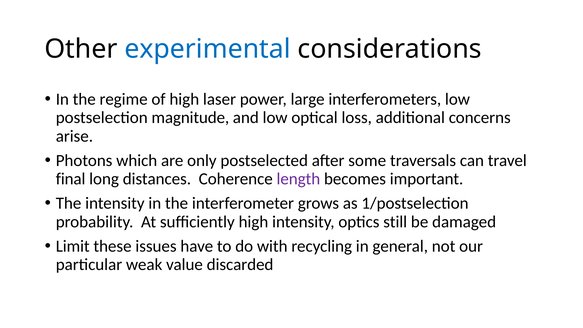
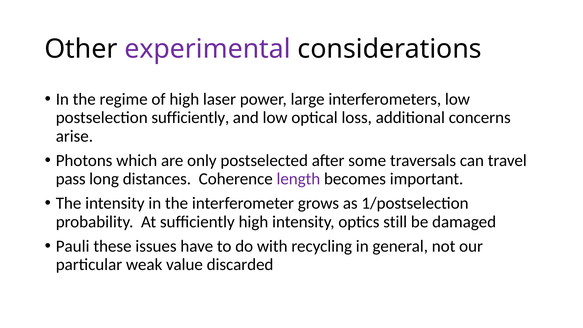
experimental colour: blue -> purple (208, 49)
postselection magnitude: magnitude -> sufficiently (190, 118)
final: final -> pass (71, 179)
Limit: Limit -> Pauli (73, 246)
